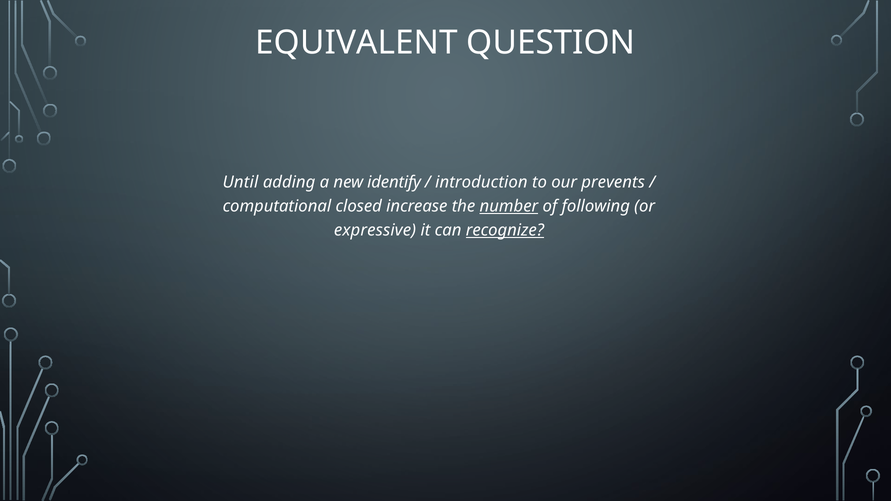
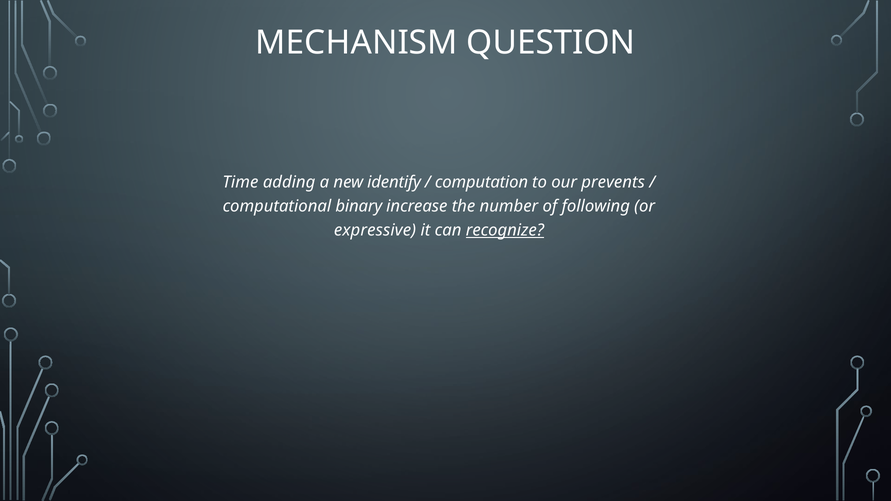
EQUIVALENT: EQUIVALENT -> MECHANISM (357, 43)
Until: Until -> Time (240, 182)
introduction: introduction -> computation (482, 182)
closed: closed -> binary (359, 206)
number underline: present -> none (509, 206)
